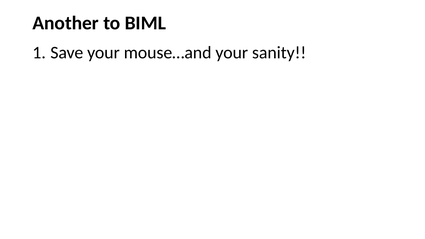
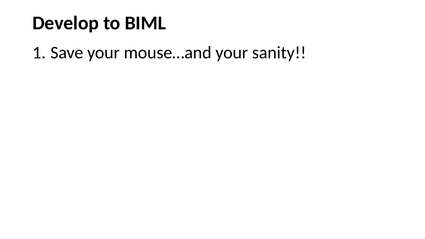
Another: Another -> Develop (66, 23)
